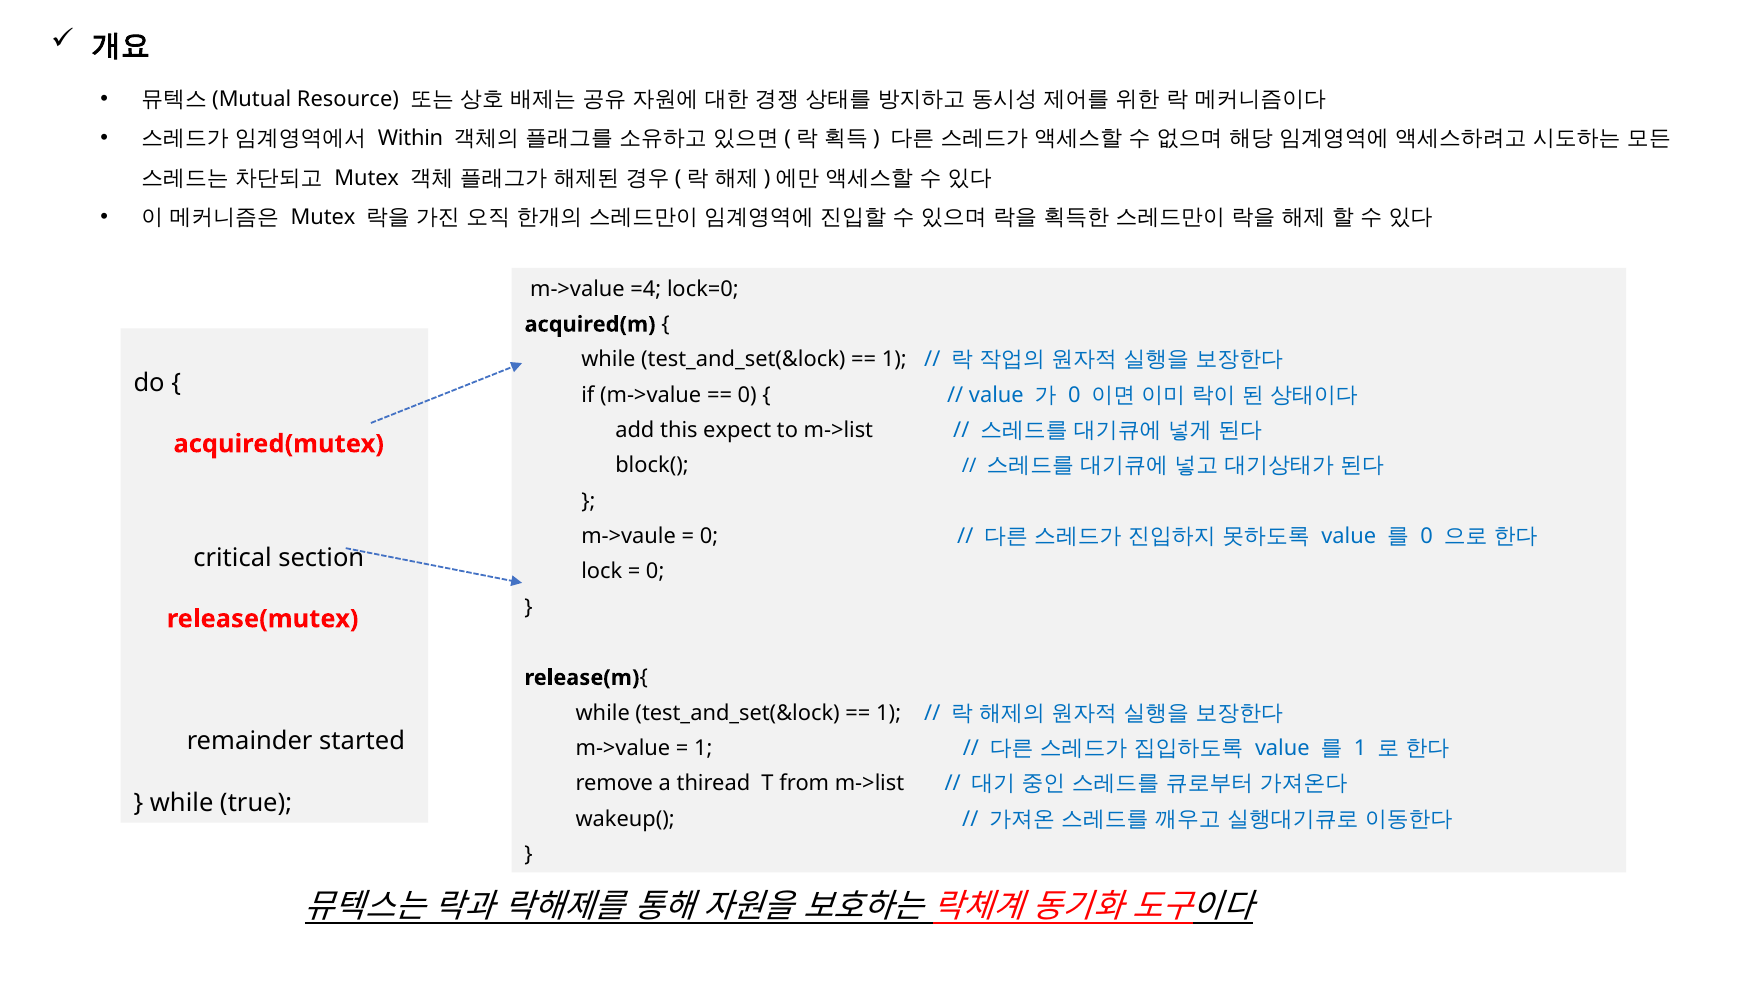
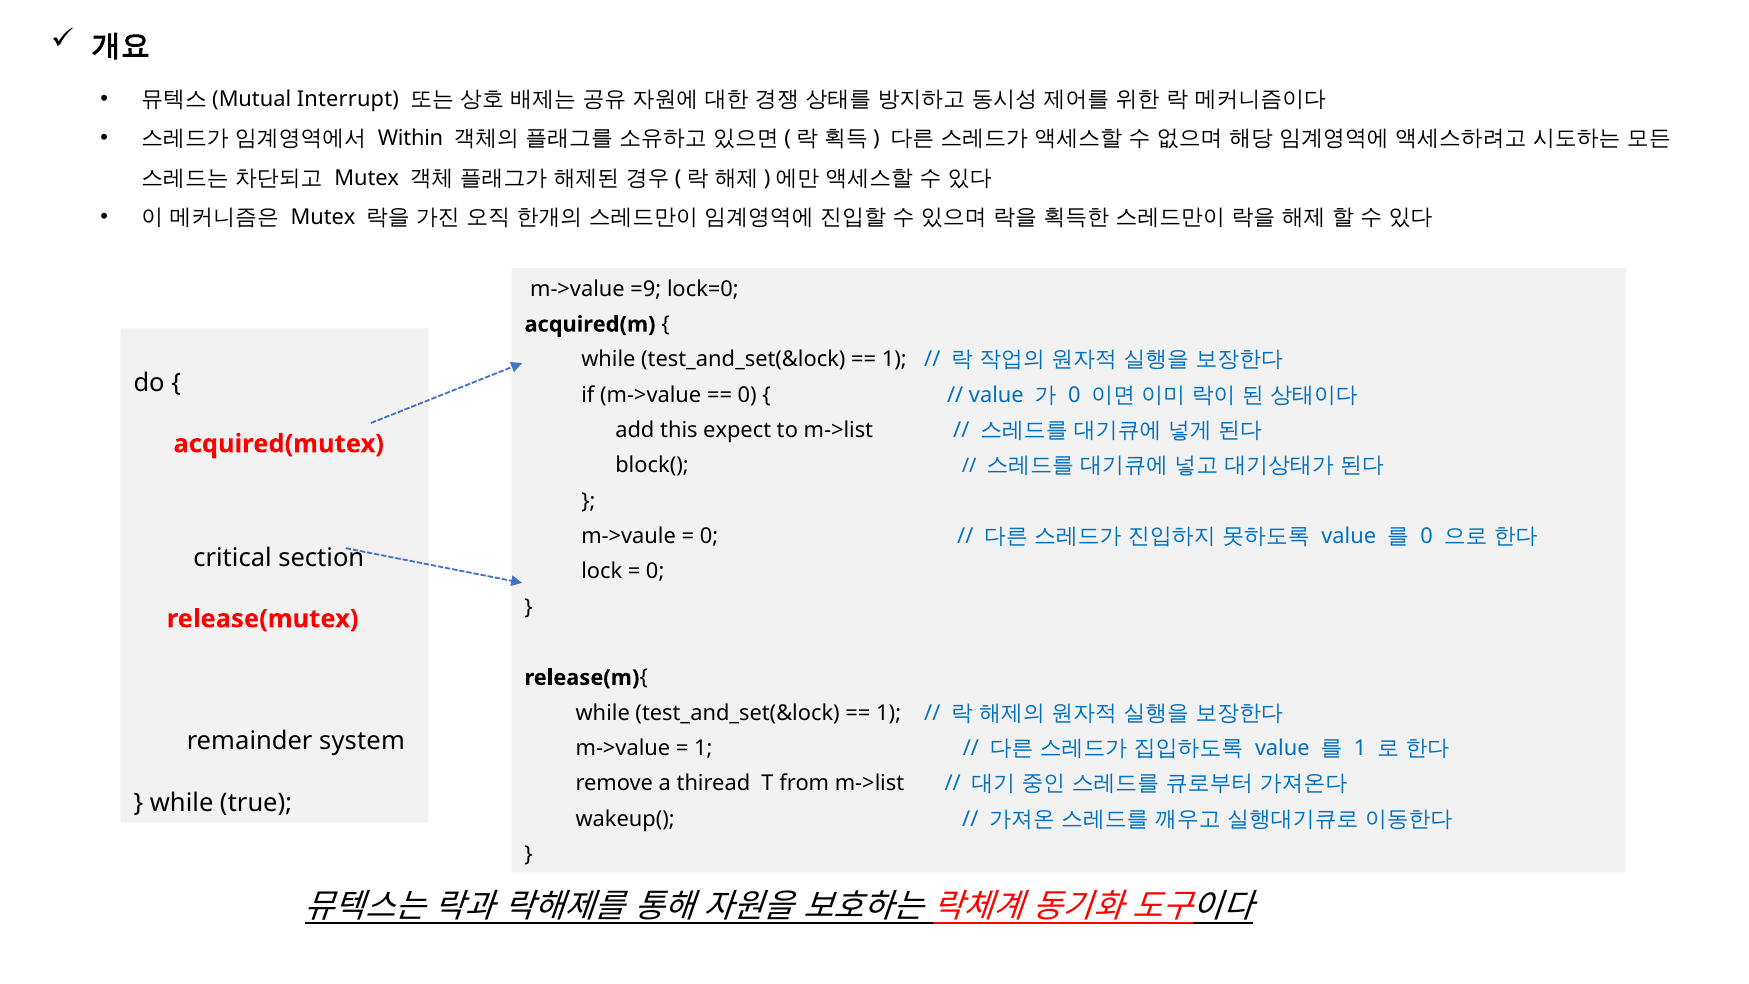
Resource: Resource -> Interrupt (348, 99)
=4: =4 -> =9 (646, 289)
started: started -> system (362, 741)
